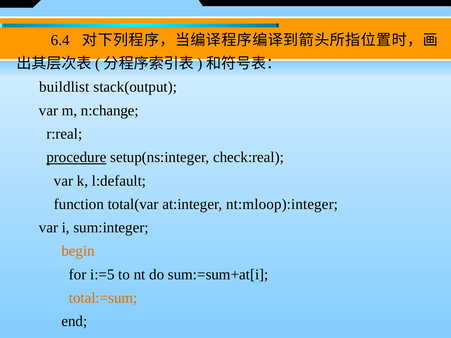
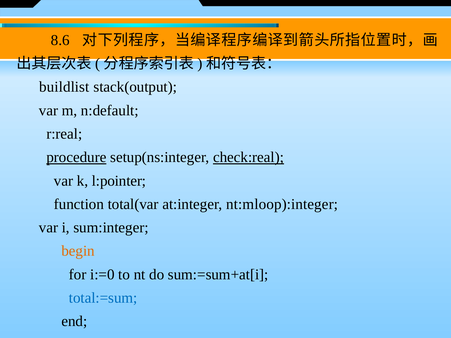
6.4: 6.4 -> 8.6 (60, 40)
n:change: n:change -> n:default (110, 111)
check:real underline: none -> present (248, 157)
l:default: l:default -> l:pointer (119, 181)
i:=5: i:=5 -> i:=0 (102, 275)
total:=sum colour: orange -> blue (103, 298)
